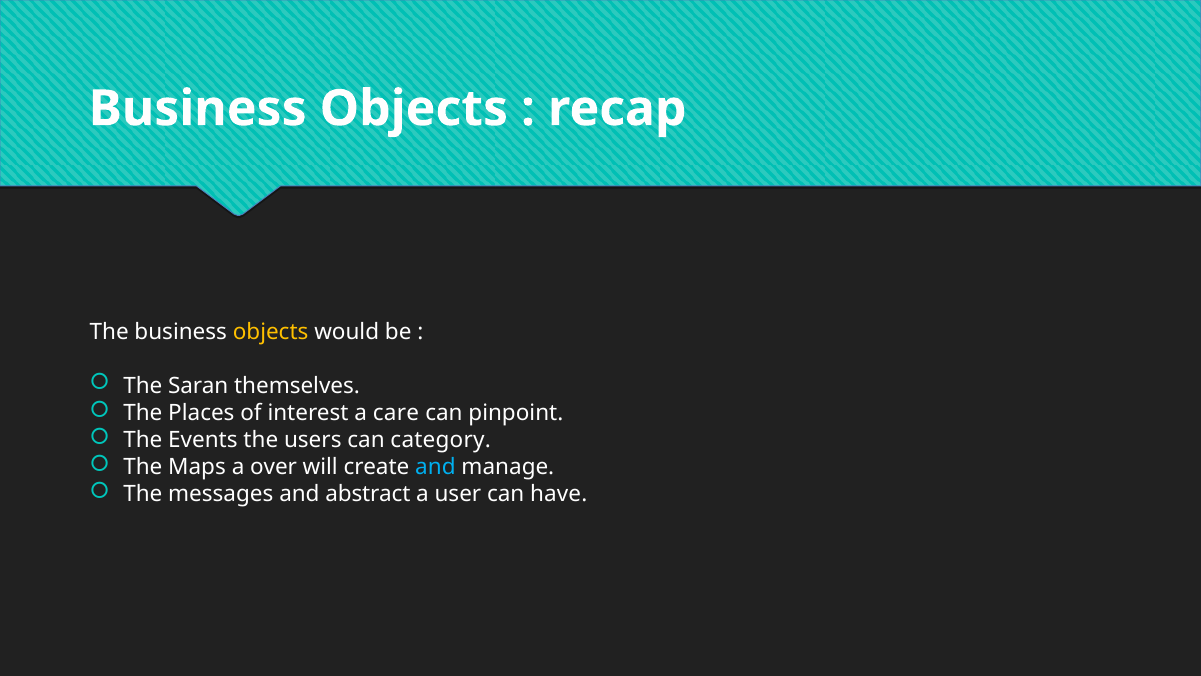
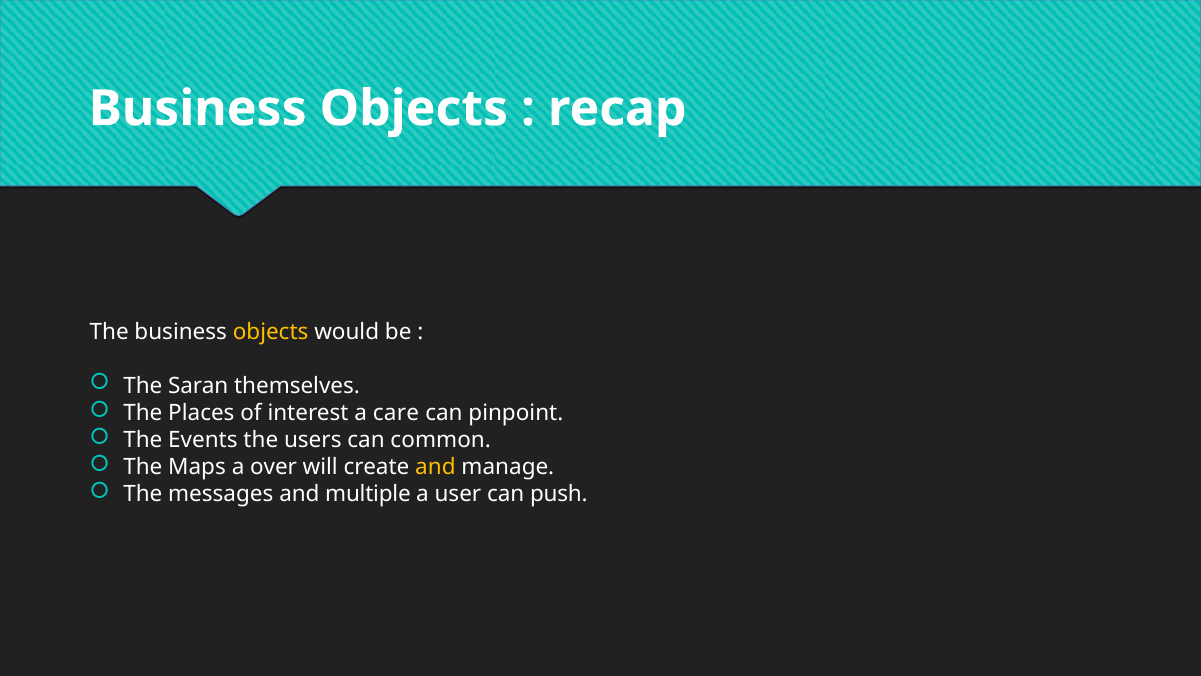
category: category -> common (441, 440)
and colour: light blue -> yellow (435, 467)
abstract: abstract -> multiple (368, 494)
have: have -> push (559, 494)
